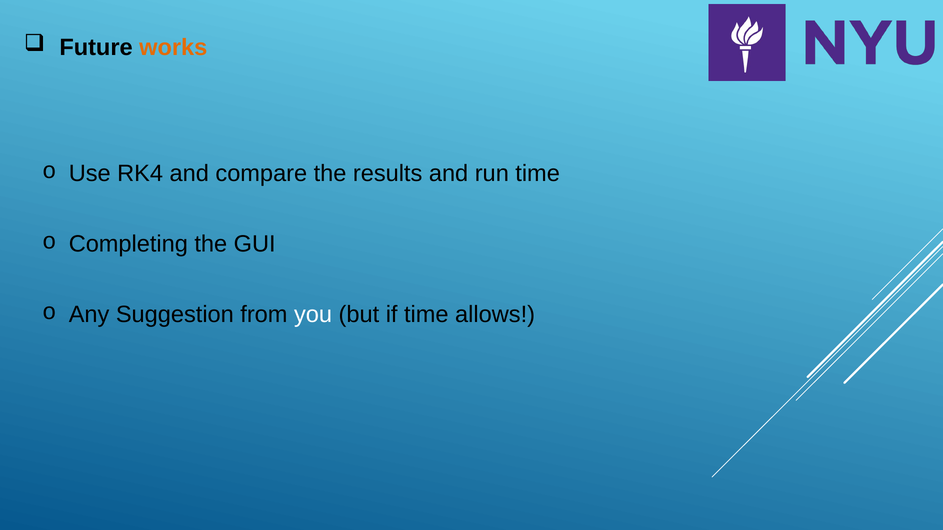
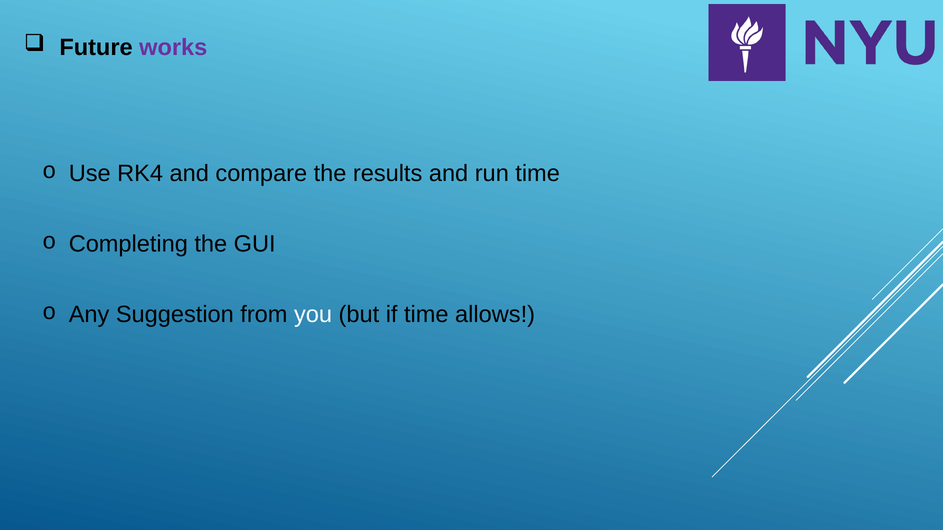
works colour: orange -> purple (173, 48)
